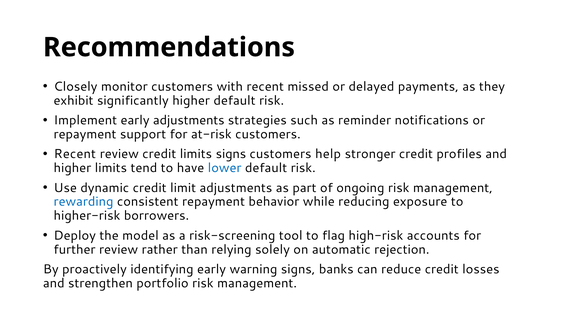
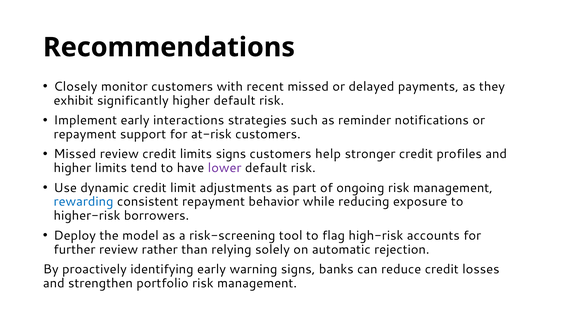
early adjustments: adjustments -> interactions (189, 120)
Recent: Recent -> Missed (75, 154)
lower colour: blue -> purple (225, 168)
